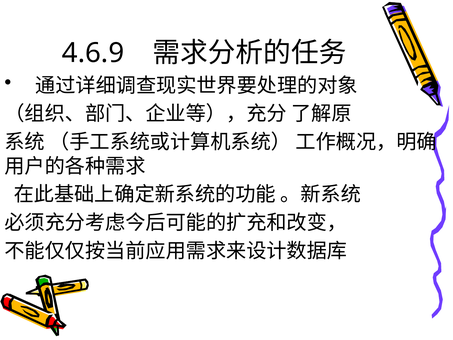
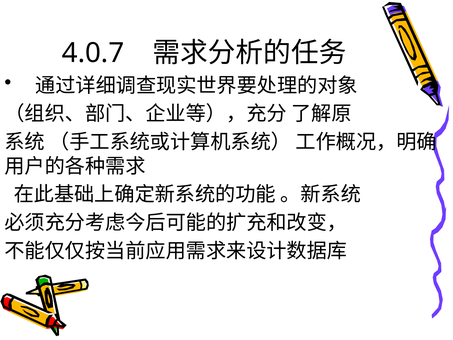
4.6.9: 4.6.9 -> 4.0.7 (93, 53)
